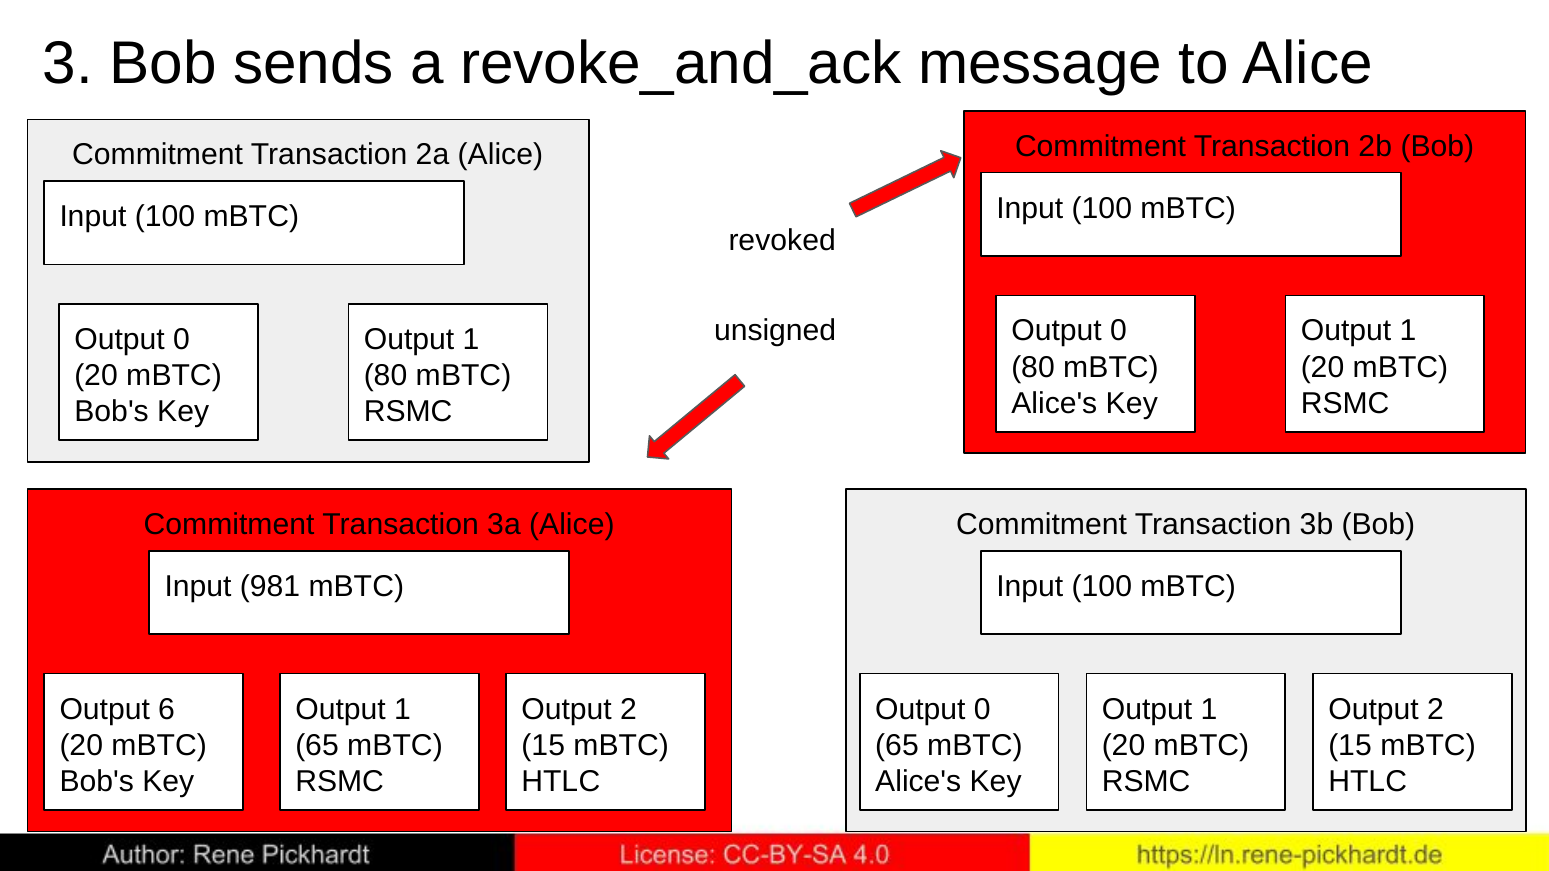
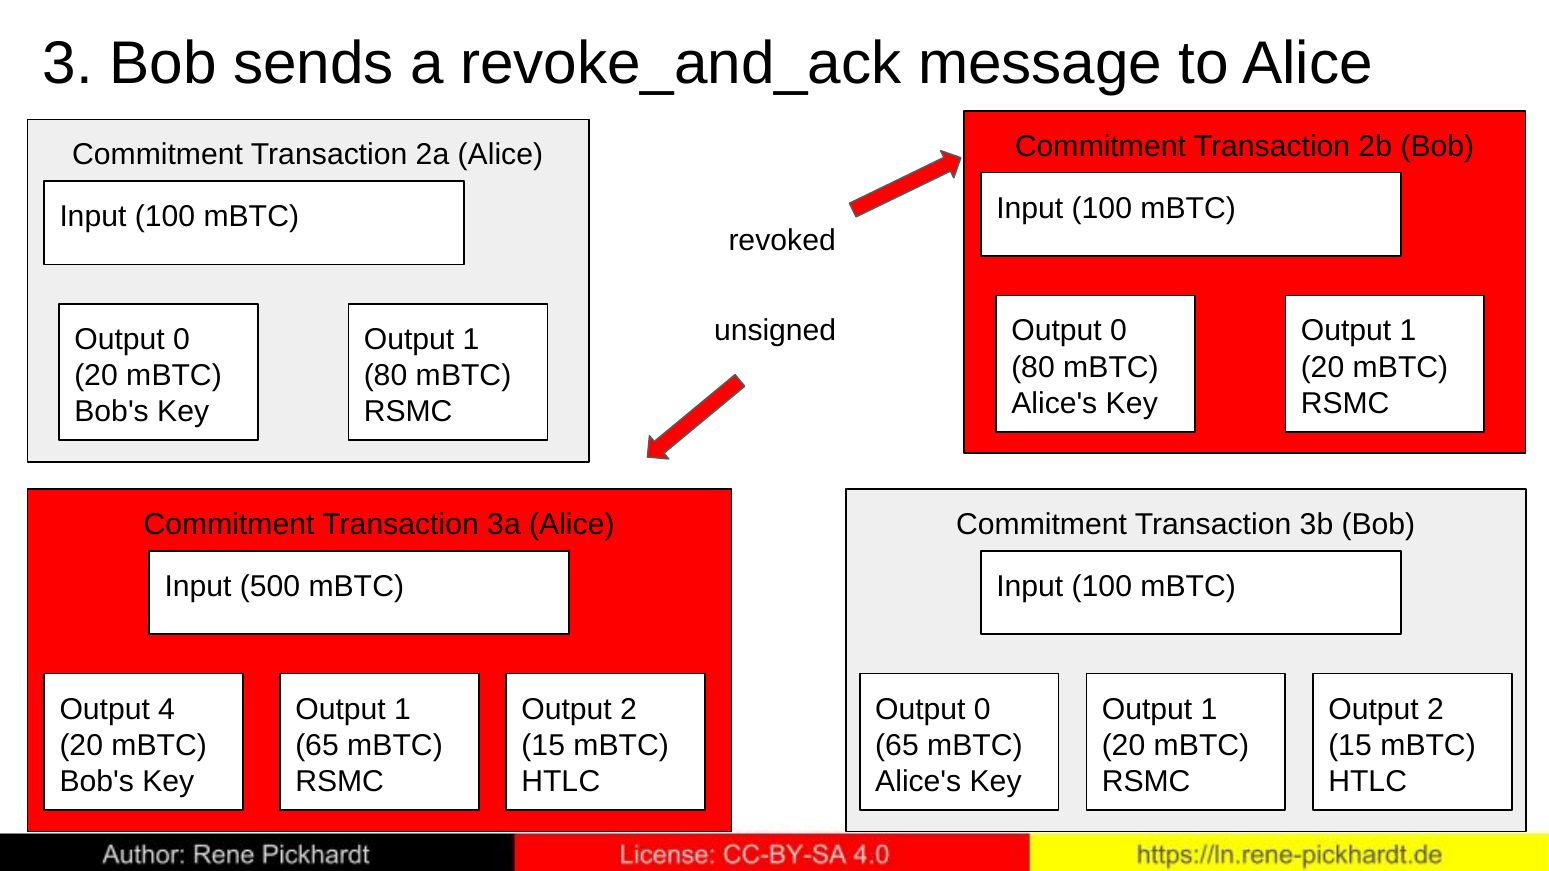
981: 981 -> 500 (270, 587)
6: 6 -> 4 (167, 709)
